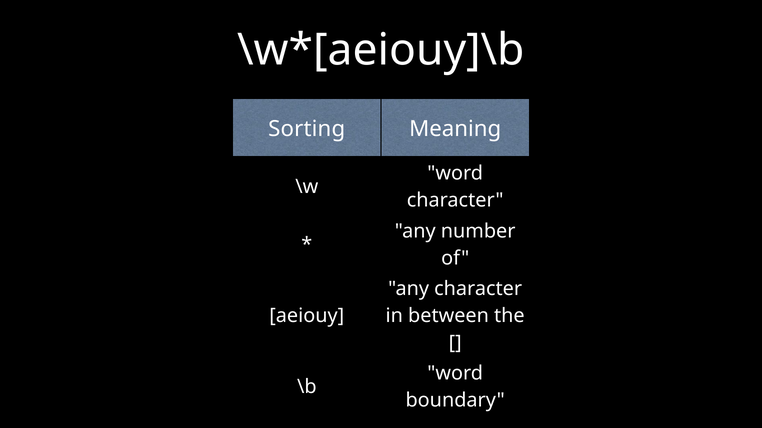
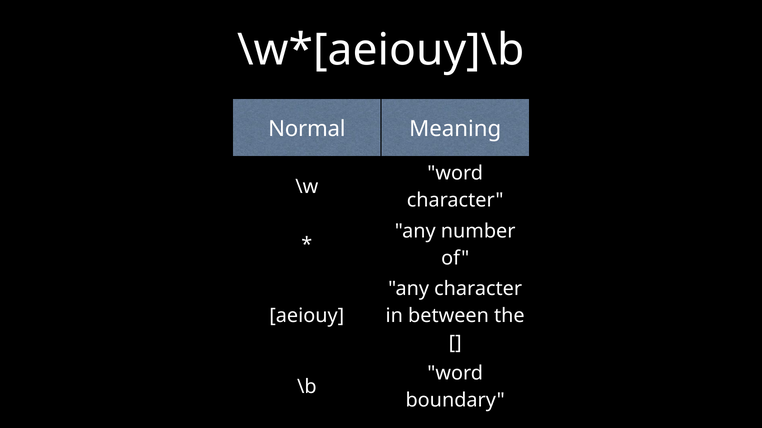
Sorting: Sorting -> Normal (307, 129)
